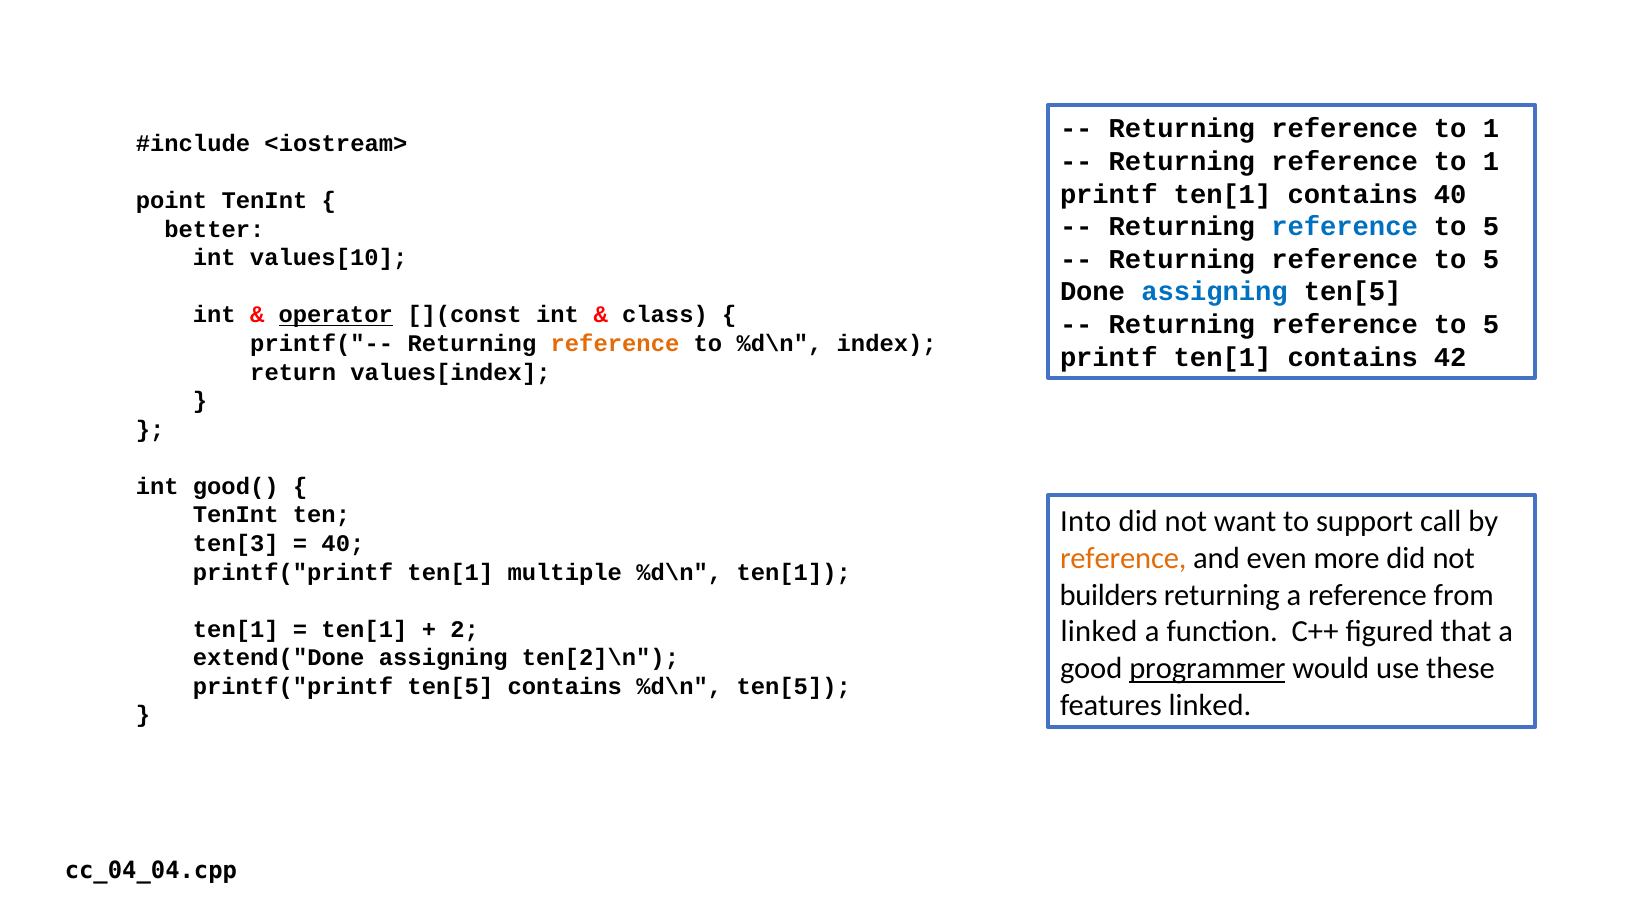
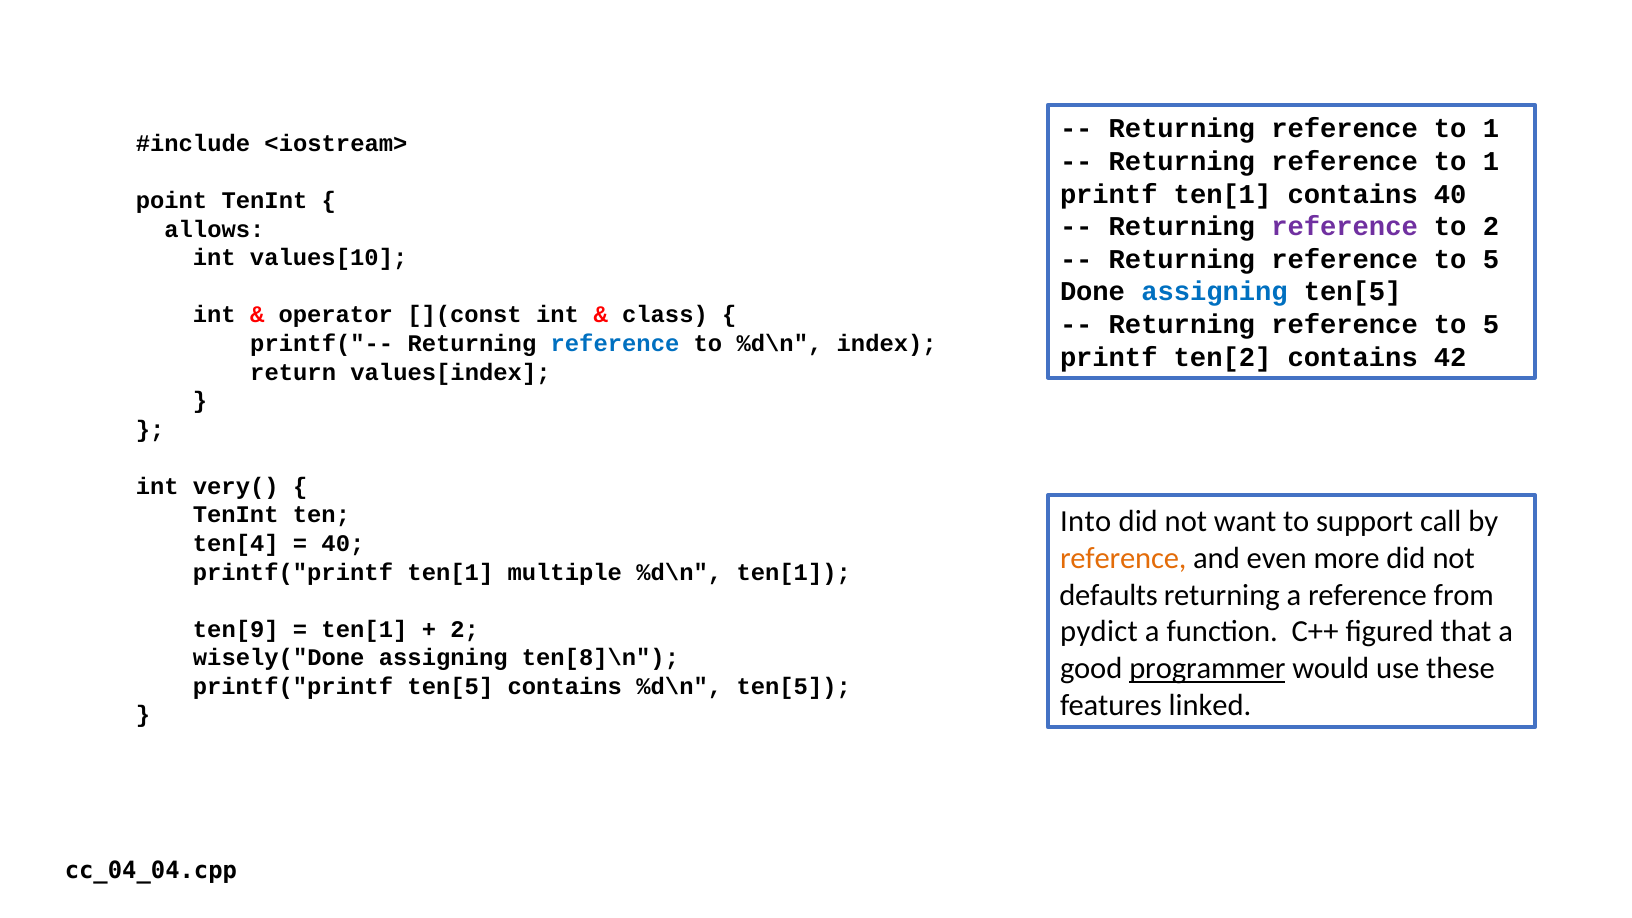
reference colour: blue -> purple (1345, 227)
5: 5 -> 2 (1491, 227)
better: better -> allows (214, 229)
operator underline: present -> none (336, 315)
reference colour: orange -> blue (615, 344)
ten[1: ten[1 -> ten[2 (1223, 357)
good(: good( -> very( (236, 487)
ten[3: ten[3 -> ten[4 (236, 544)
builders: builders -> defaults (1109, 595)
linked: linked -> pydict (1099, 632)
ten[1: ten[1 -> ten[9 (236, 629)
extend("Done: extend("Done -> wisely("Done (279, 658)
ten[2]\n: ten[2]\n -> ten[8]\n (600, 658)
